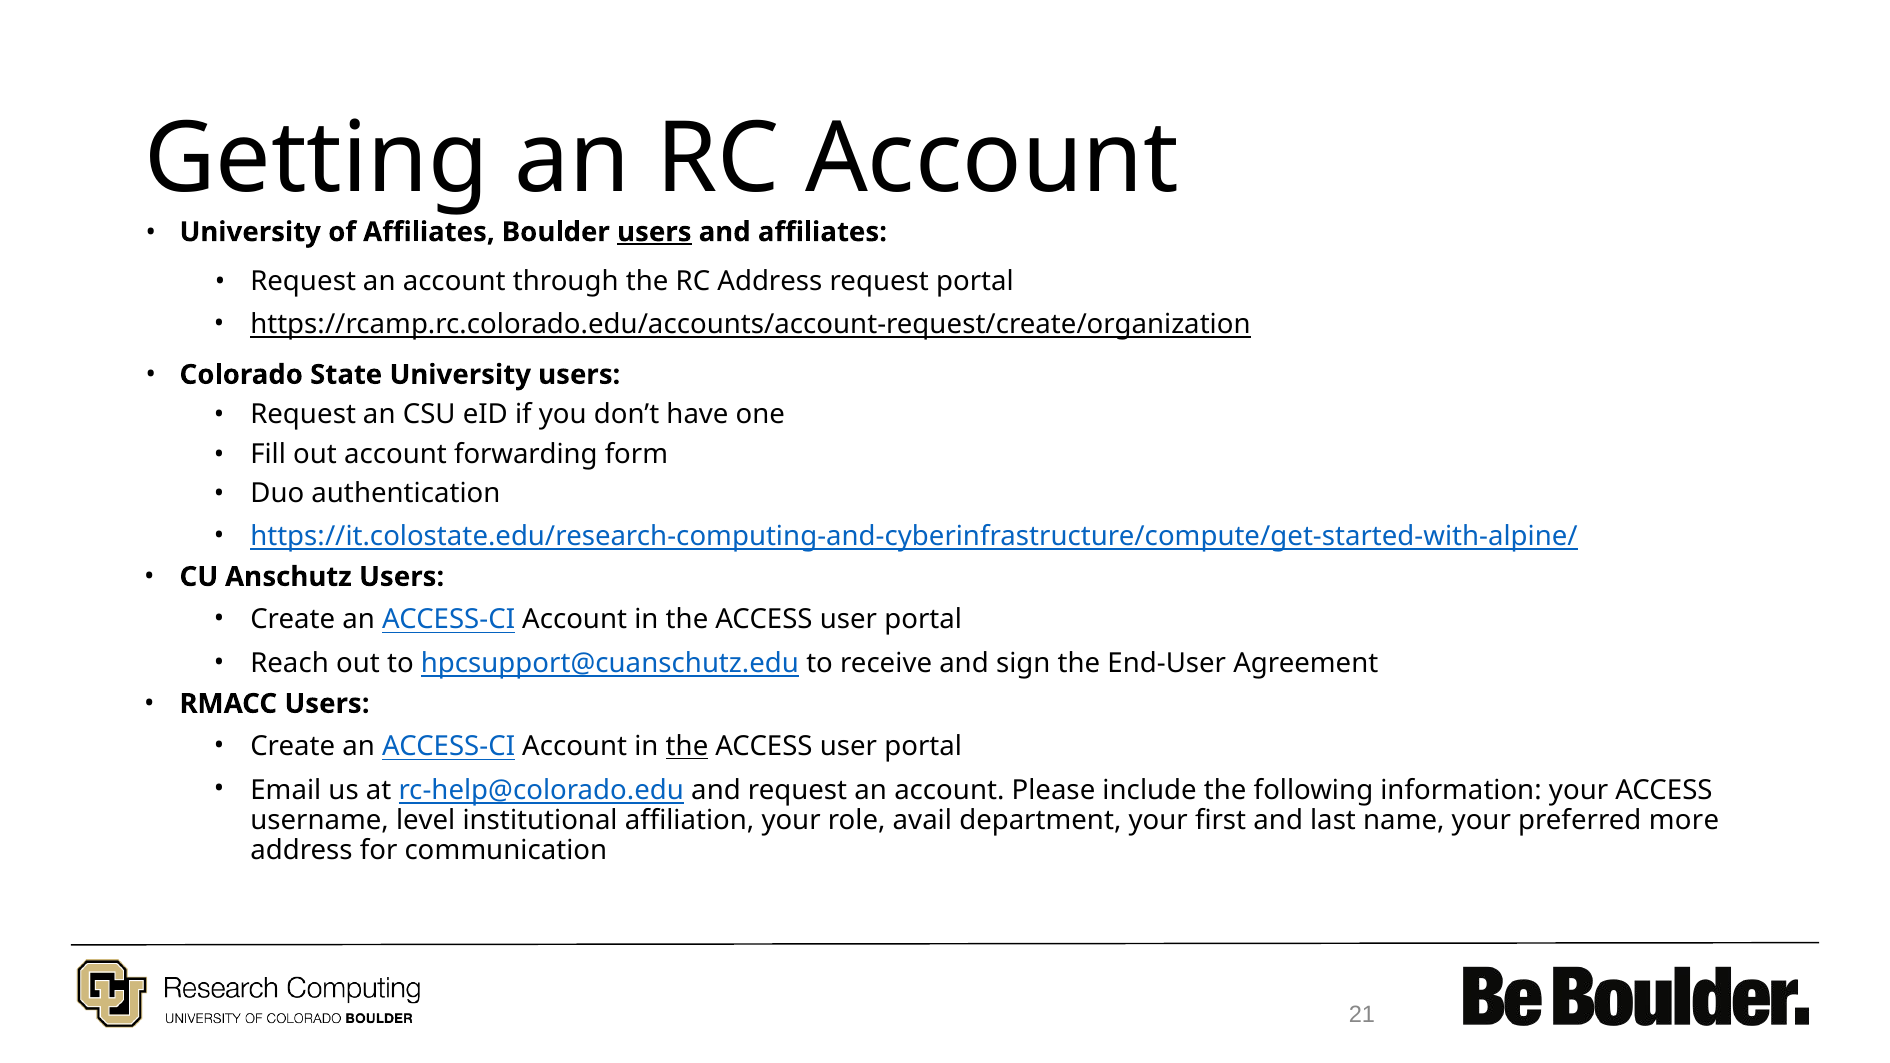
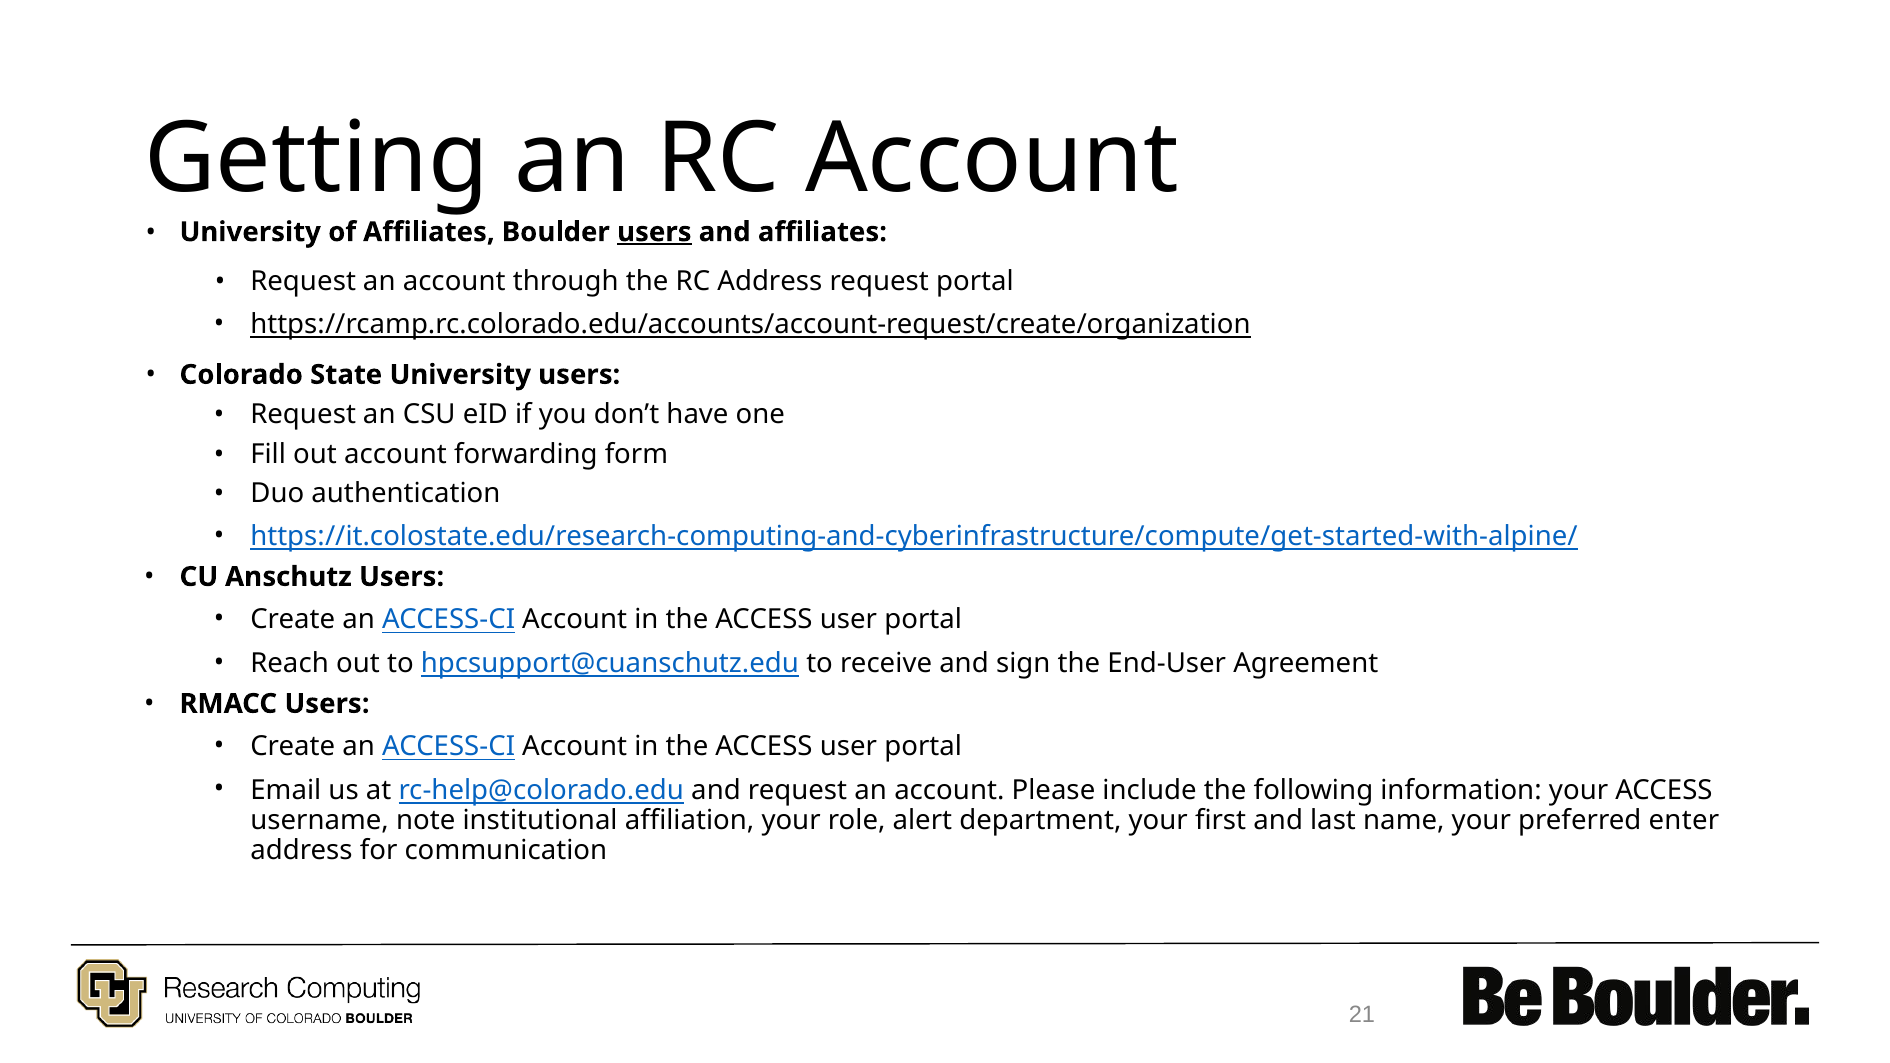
the underline: present -> none (687, 747)
level: level -> note (426, 821)
avail: avail -> alert (922, 821)
more: more -> enter (1684, 821)
